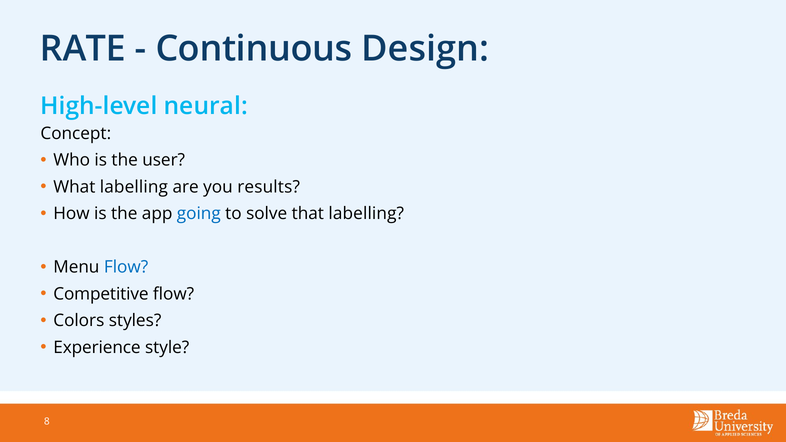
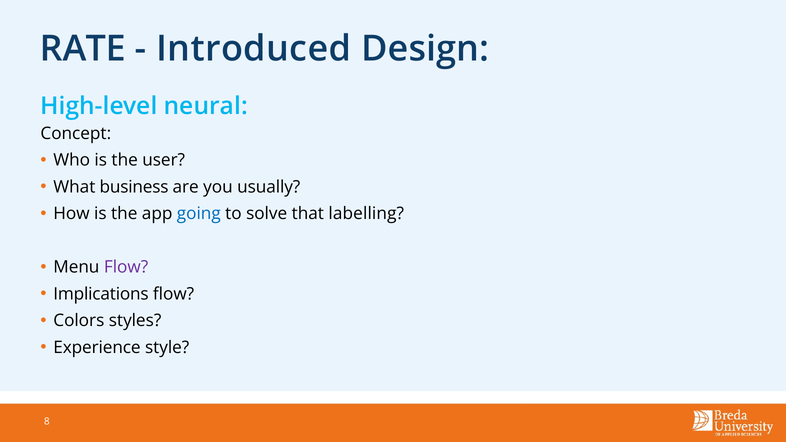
Continuous: Continuous -> Introduced (254, 49)
What labelling: labelling -> business (134, 187)
results: results -> usually (269, 187)
Flow colour: blue -> purple (126, 267)
Competitive: Competitive -> Implications (101, 294)
